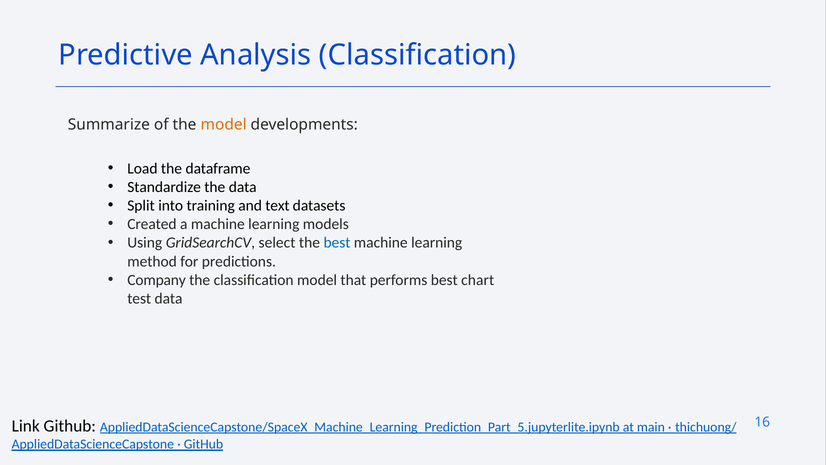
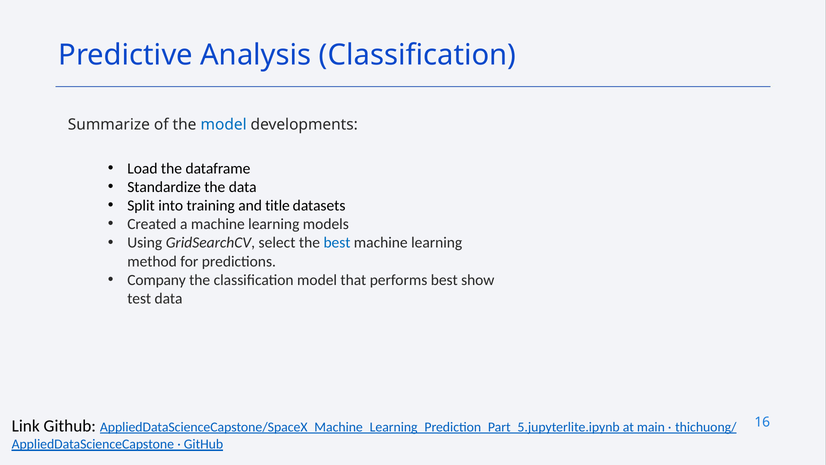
model colour: orange -> blue (224, 125)
text: text -> title (277, 205)
chart: chart -> show (478, 280)
